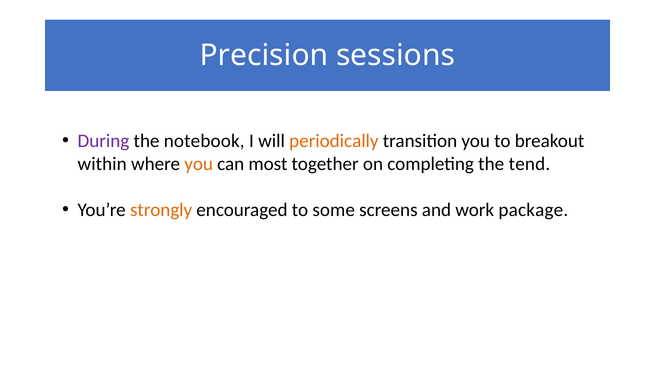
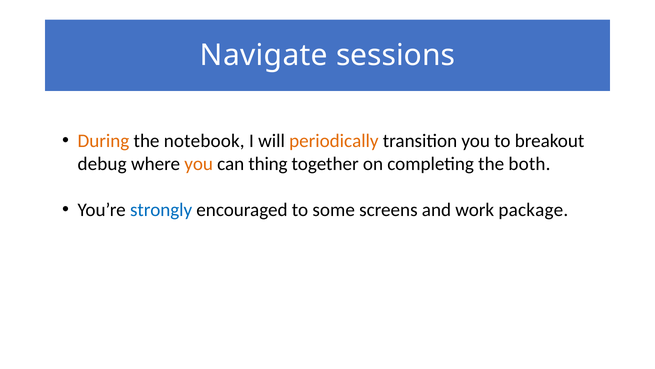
Precision: Precision -> Navigate (264, 55)
During colour: purple -> orange (103, 141)
within: within -> debug (102, 164)
most: most -> thing (268, 164)
tend: tend -> both (529, 164)
strongly colour: orange -> blue (161, 210)
